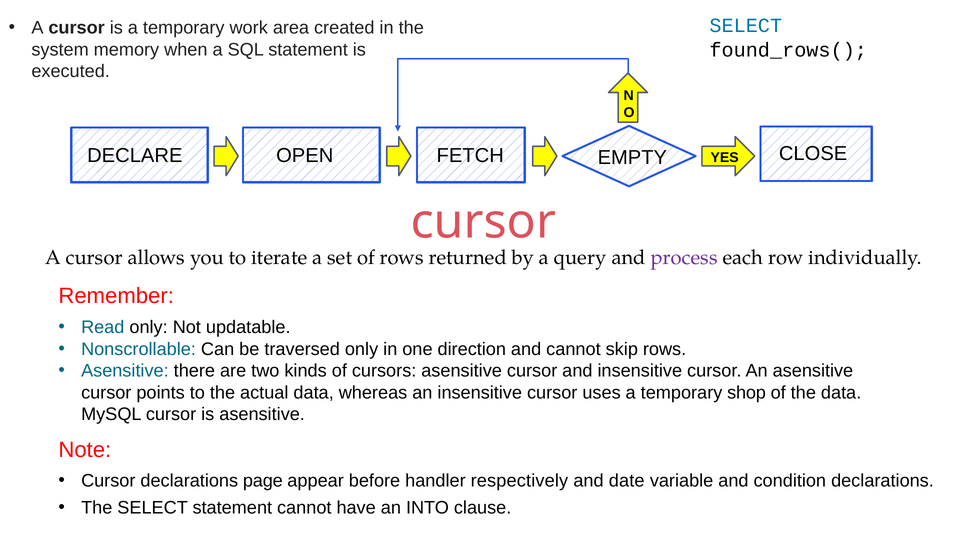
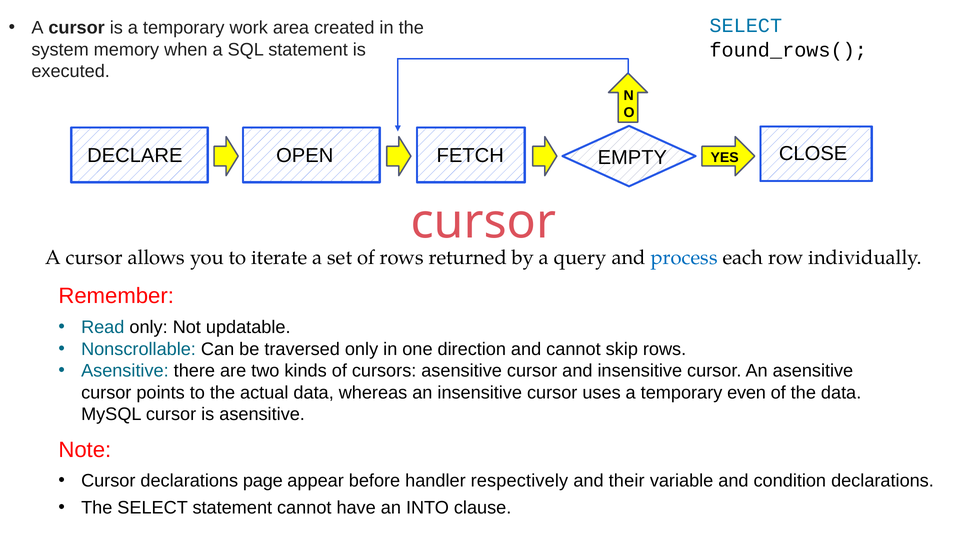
process colour: purple -> blue (684, 258)
shop: shop -> even (747, 393)
date: date -> their (627, 481)
